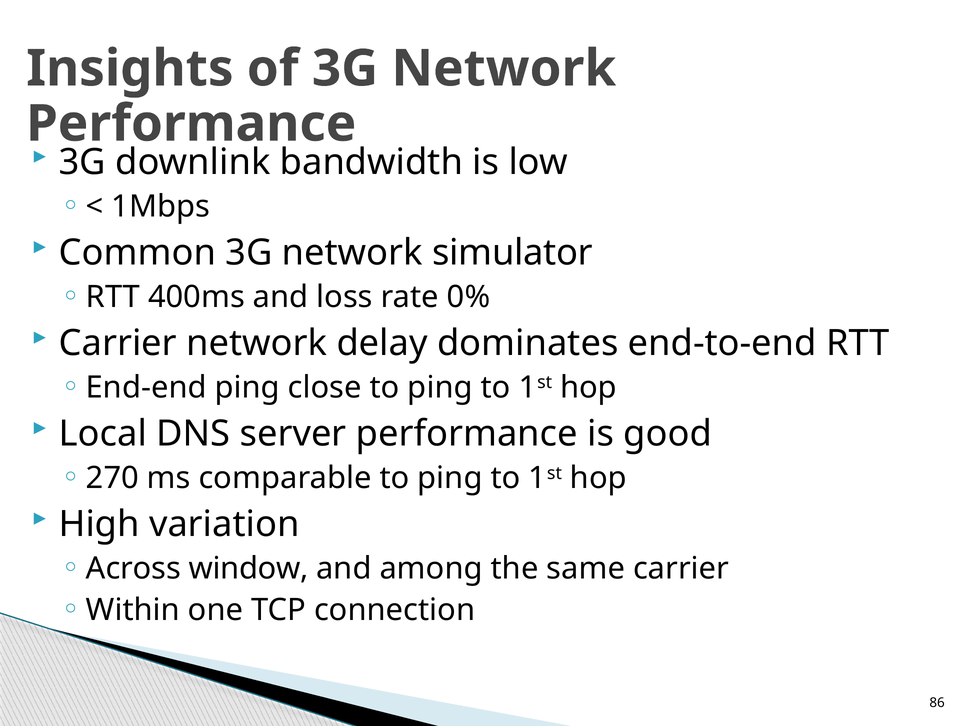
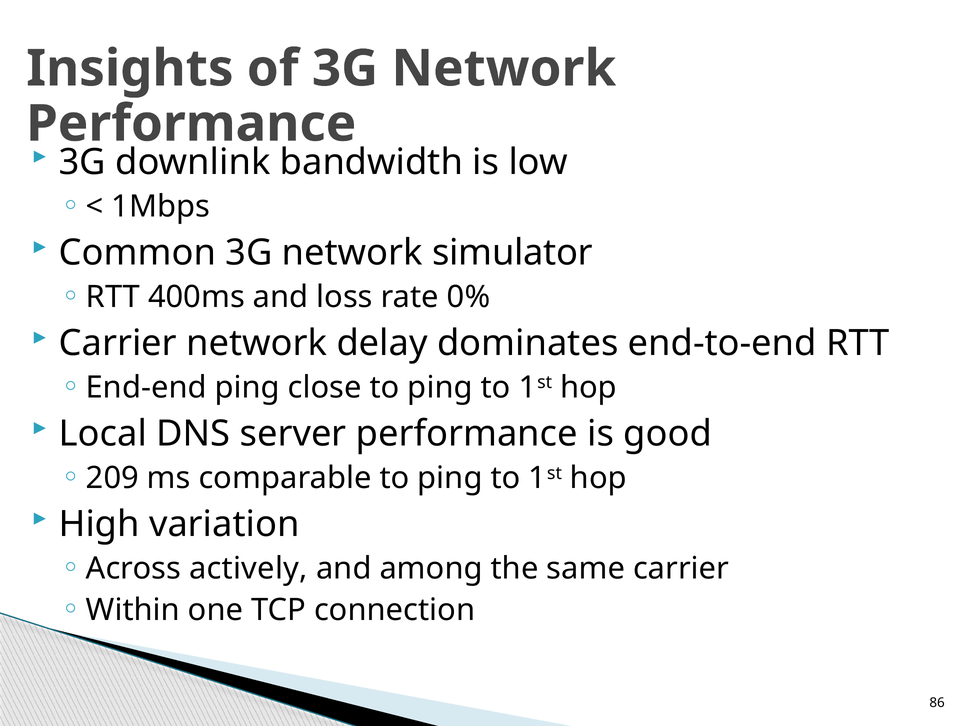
270: 270 -> 209 (112, 478)
window: window -> actively (248, 568)
